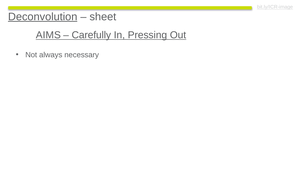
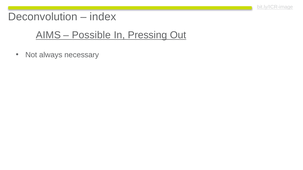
Deconvolution underline: present -> none (43, 17)
sheet: sheet -> index (103, 17)
Carefully: Carefully -> Possible (91, 35)
